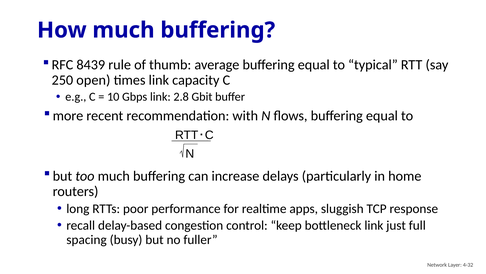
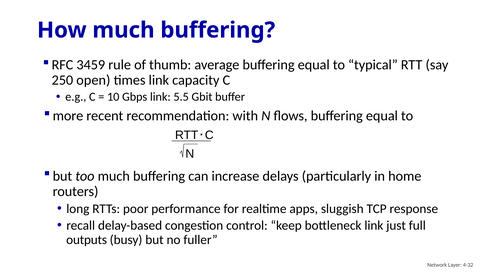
8439: 8439 -> 3459 (91, 65)
2.8: 2.8 -> 5.5 (181, 97)
spacing: spacing -> outputs (87, 239)
